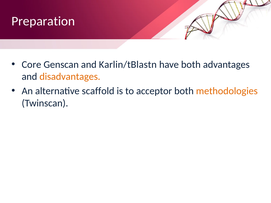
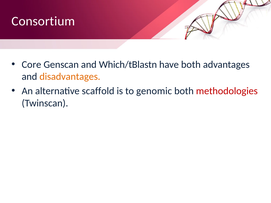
Preparation: Preparation -> Consortium (43, 21)
Karlin/tBlastn: Karlin/tBlastn -> Which/tBlastn (128, 65)
acceptor: acceptor -> genomic (154, 91)
methodologies colour: orange -> red (227, 91)
